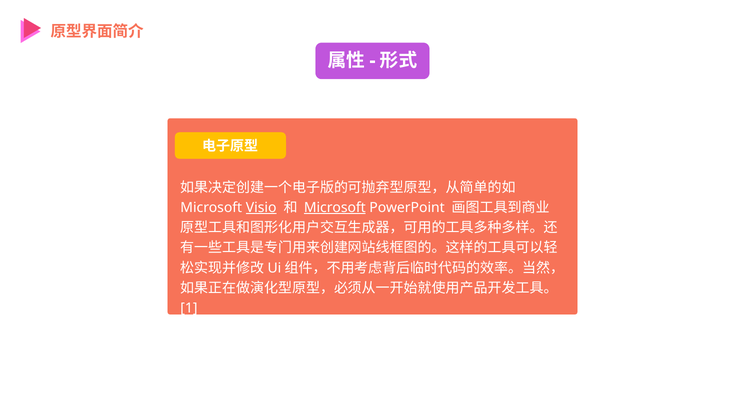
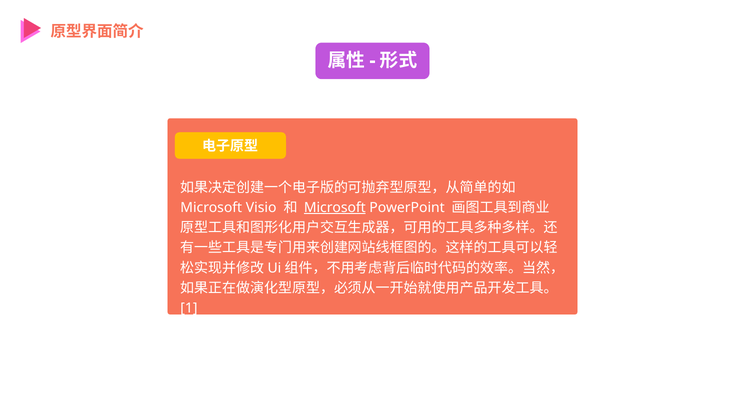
Visio underline: present -> none (261, 208)
